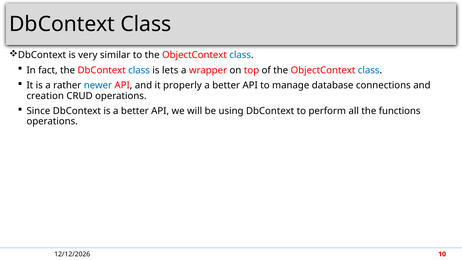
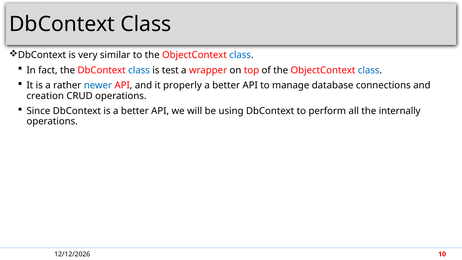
lets: lets -> test (170, 70)
functions: functions -> internally (400, 111)
